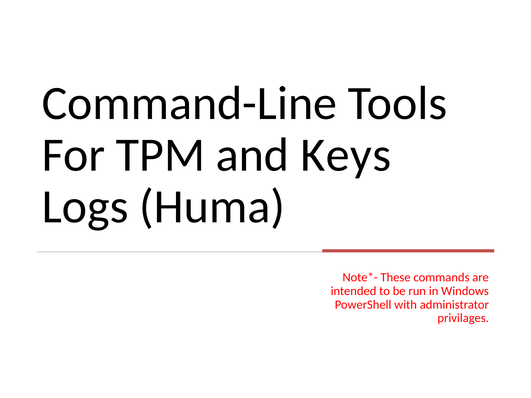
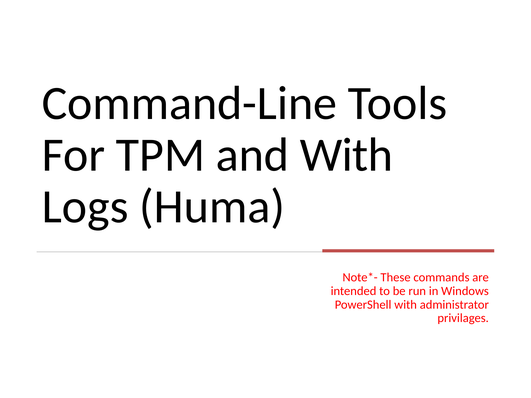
and Keys: Keys -> With (346, 155)
